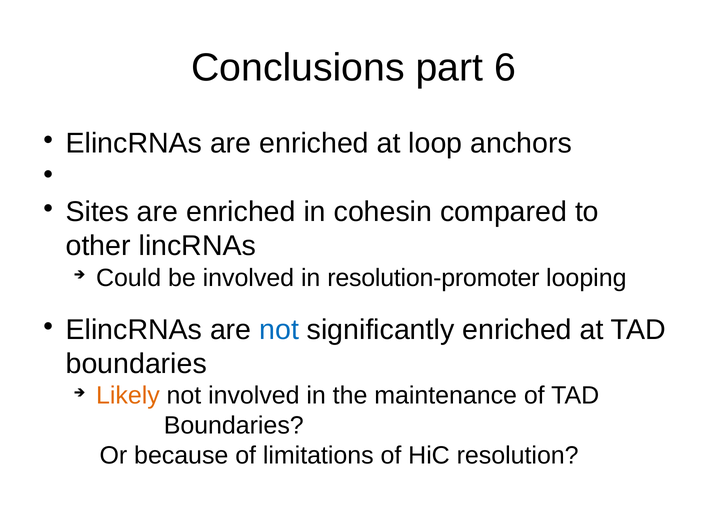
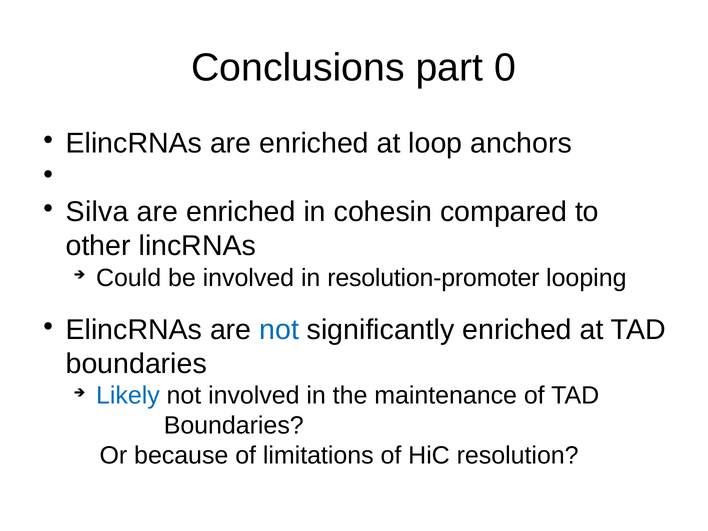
6: 6 -> 0 (505, 68)
Sites: Sites -> Silva (97, 212)
Likely colour: orange -> blue (128, 396)
